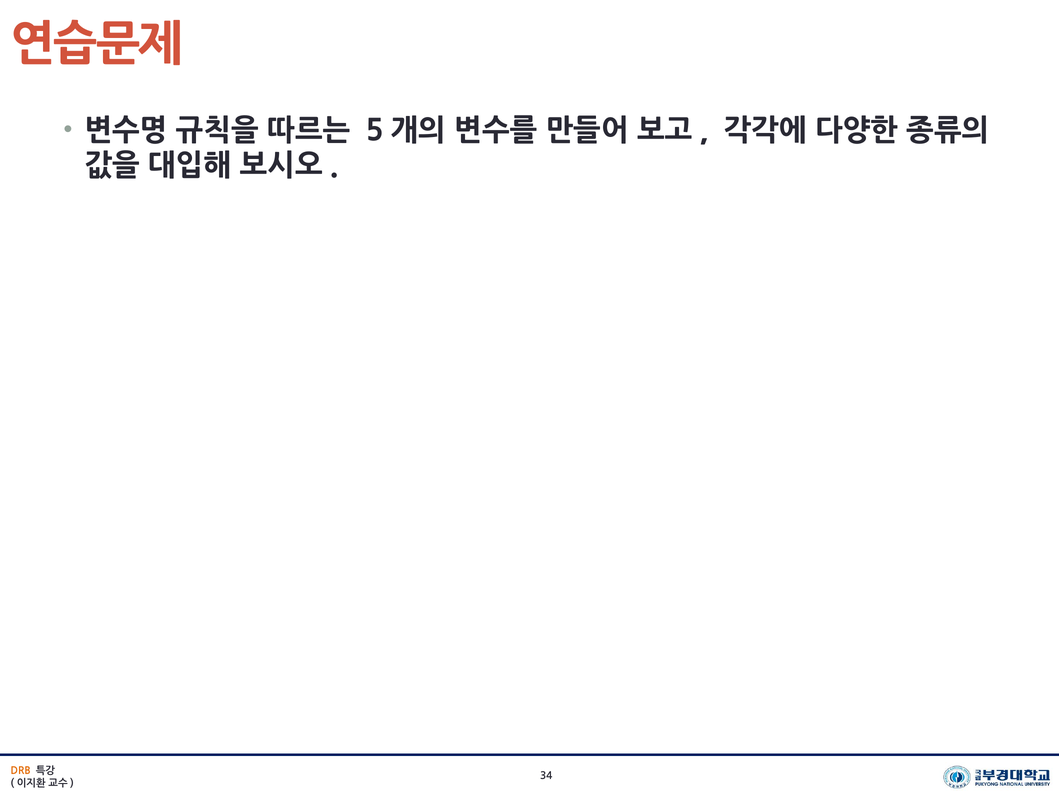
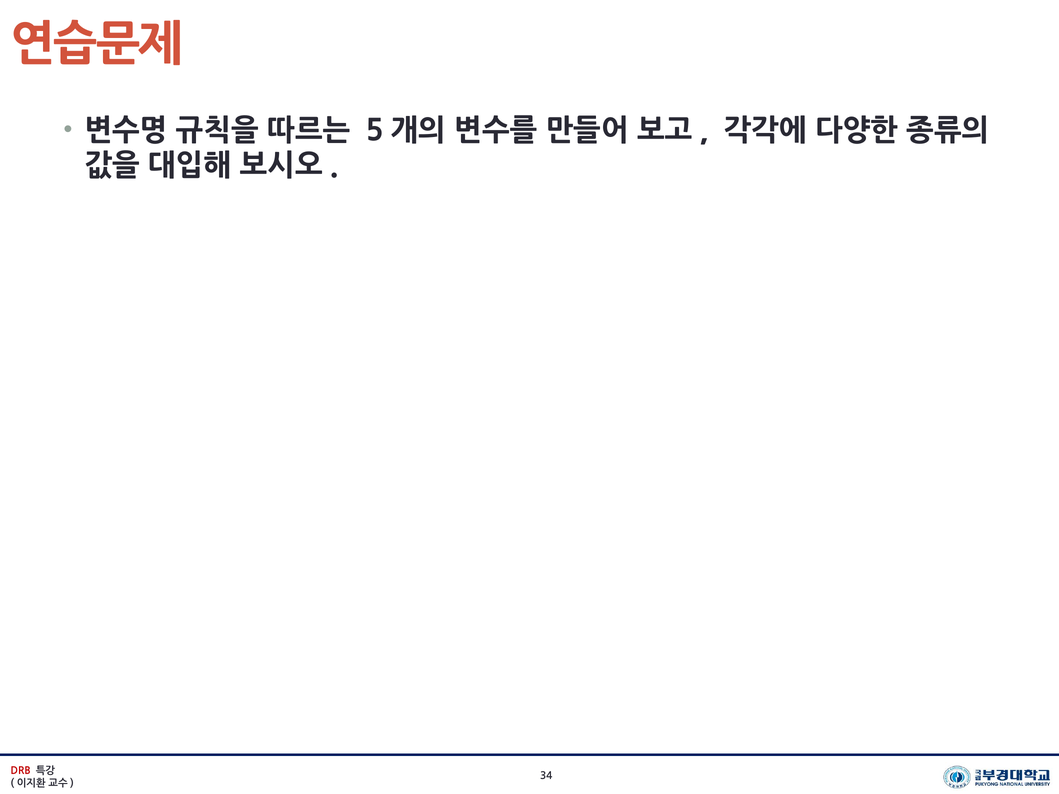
DRB colour: orange -> red (21, 771)
